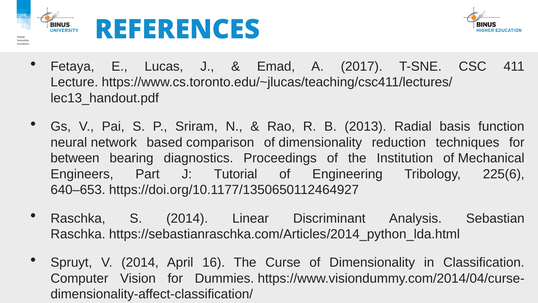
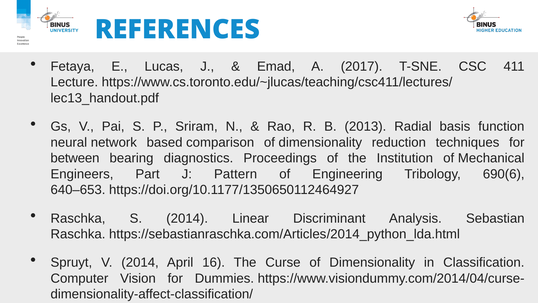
Tutorial: Tutorial -> Pattern (236, 174)
225(6: 225(6 -> 690(6 (504, 174)
